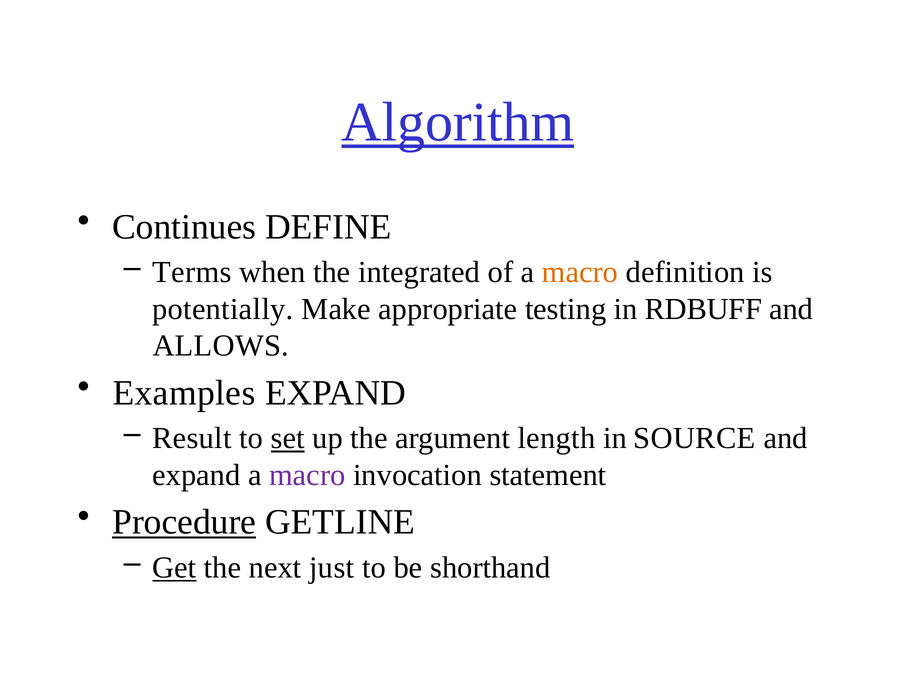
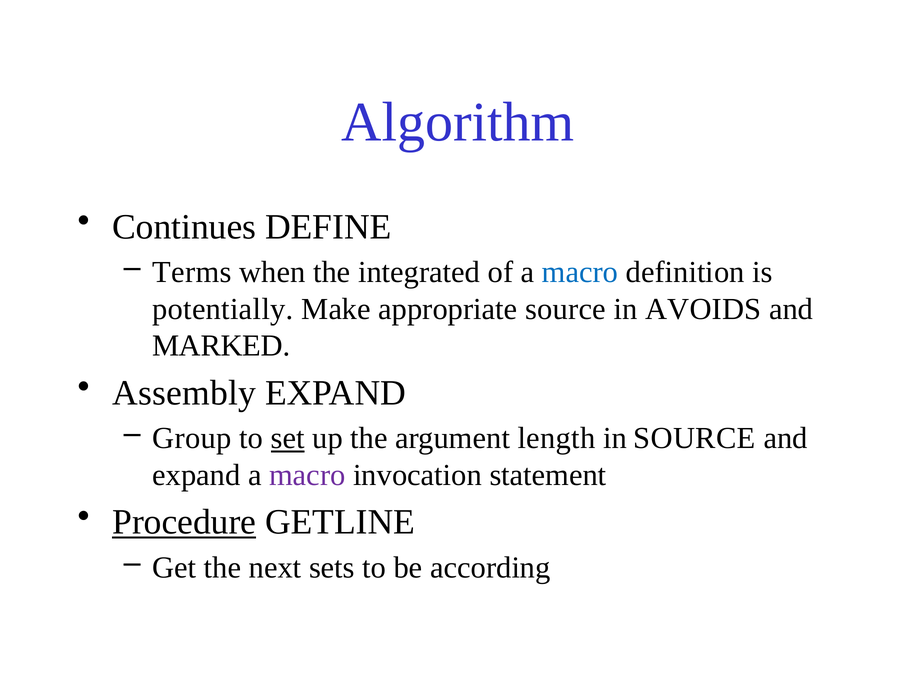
Algorithm underline: present -> none (458, 122)
macro colour: orange -> blue (580, 272)
appropriate testing: testing -> source (566, 309)
RDBUFF: RDBUFF -> AVOIDS (703, 309)
ALLOWS: ALLOWS -> MARKED (221, 346)
Examples: Examples -> Assembly (184, 393)
Result: Result -> Group (192, 438)
Get underline: present -> none (174, 568)
just: just -> sets (332, 568)
shorthand: shorthand -> according (490, 568)
